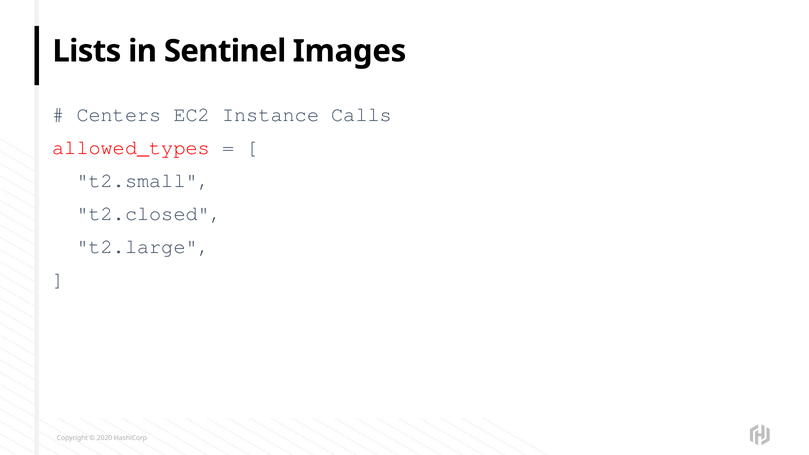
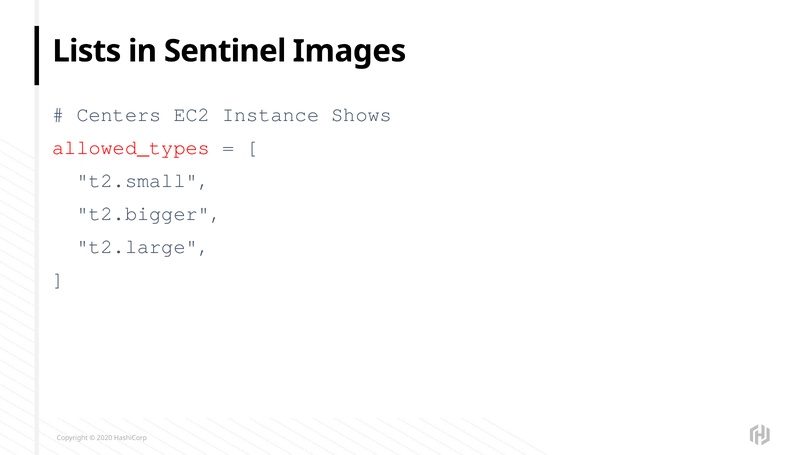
Calls: Calls -> Shows (362, 115)
t2.closed: t2.closed -> t2.bigger (149, 214)
